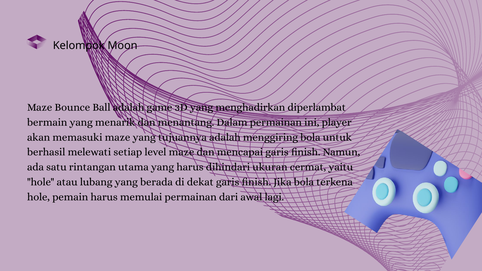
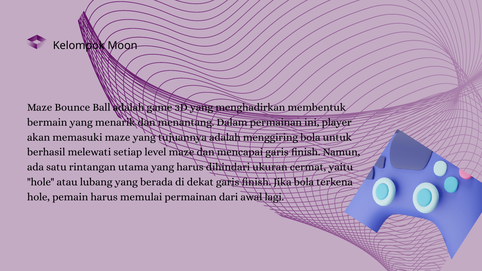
diperlambat: diperlambat -> membentuk (317, 107)
